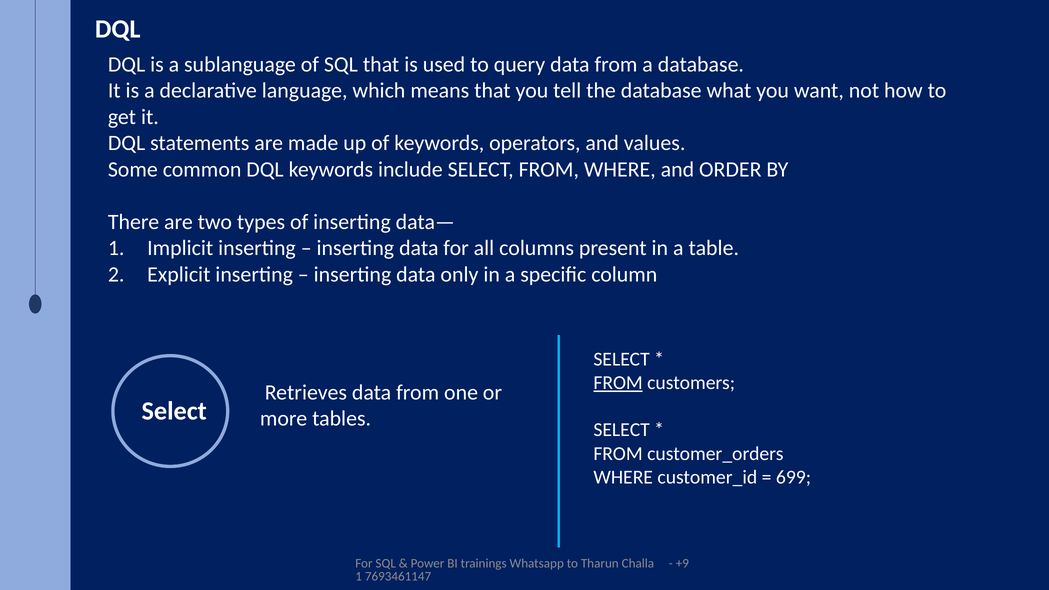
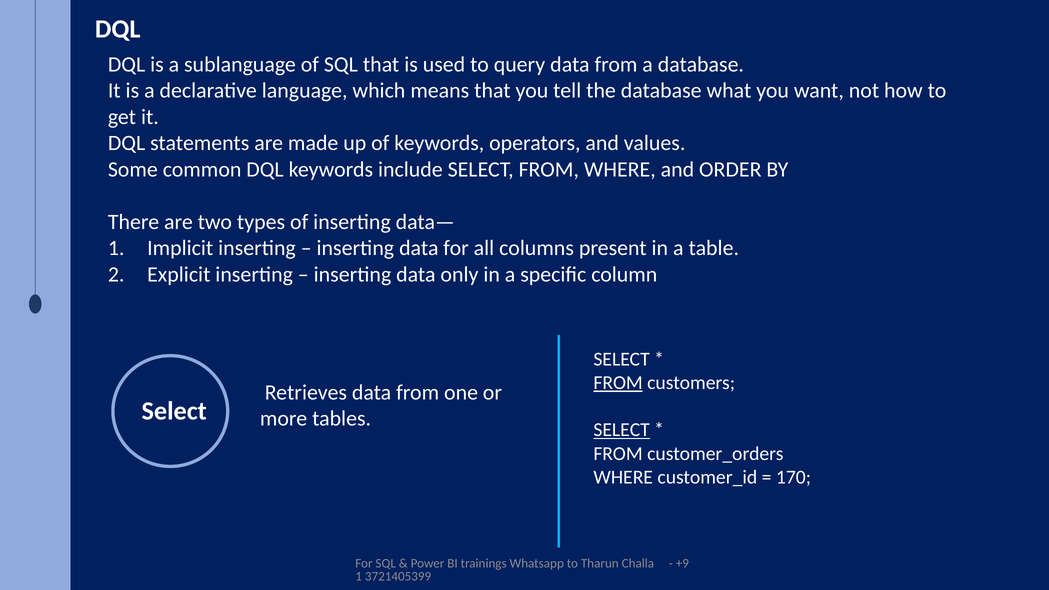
SELECT underline: none -> present (622, 430)
699: 699 -> 170 (793, 477)
7693461147: 7693461147 -> 3721405399 (398, 576)
